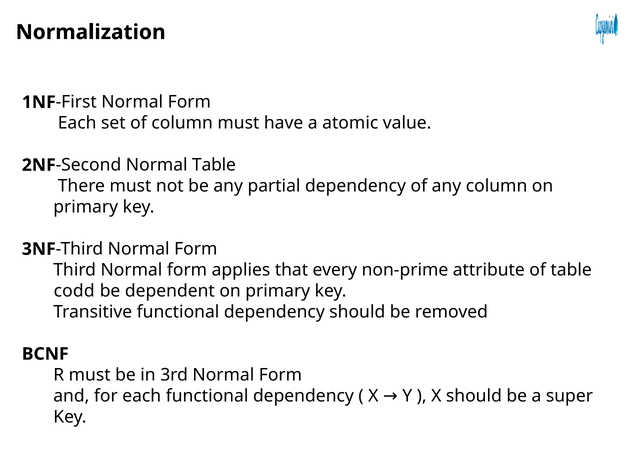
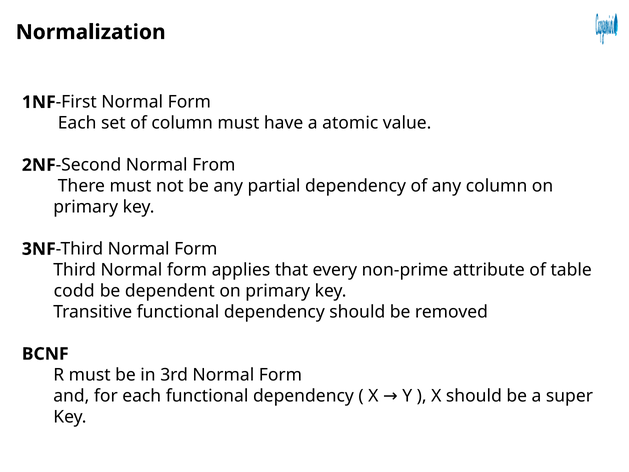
Normal Table: Table -> From (214, 165)
